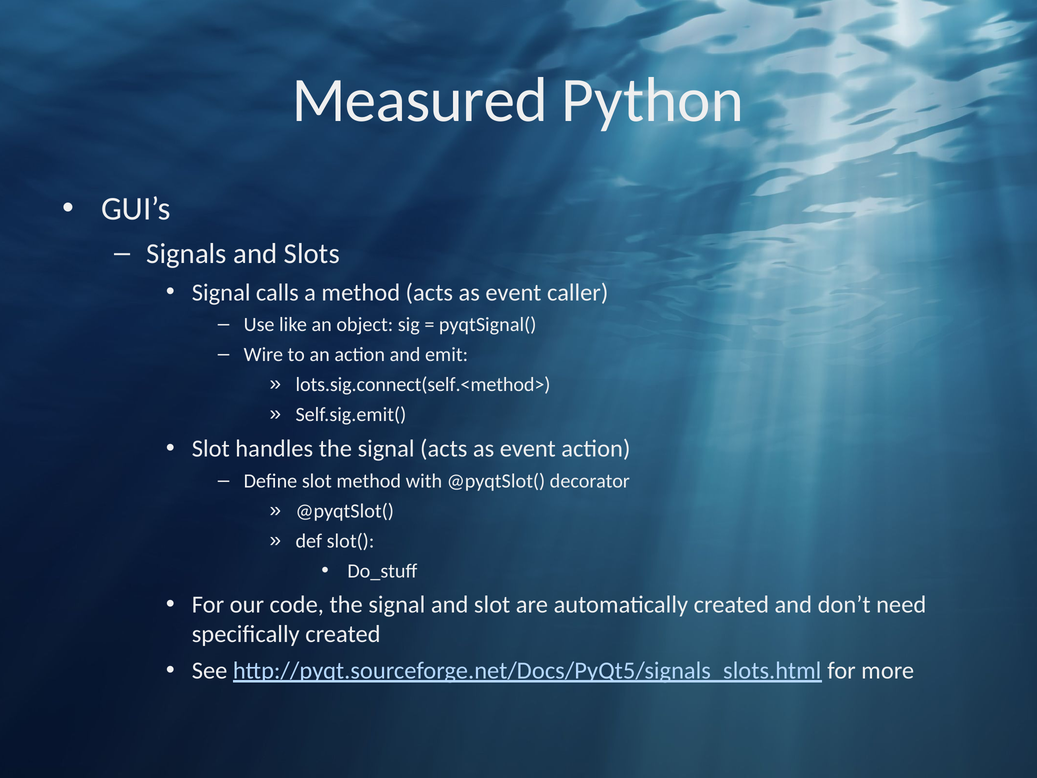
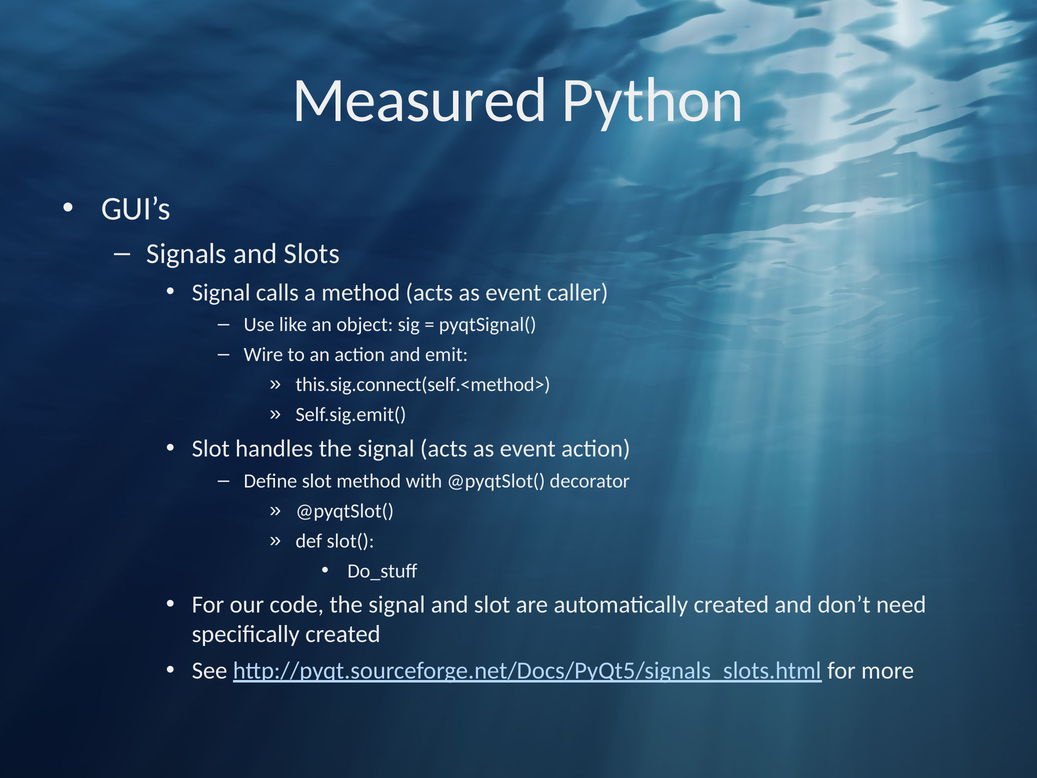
lots.sig.connect(self.<method>: lots.sig.connect(self.<method> -> this.sig.connect(self.<method> (423, 385)
